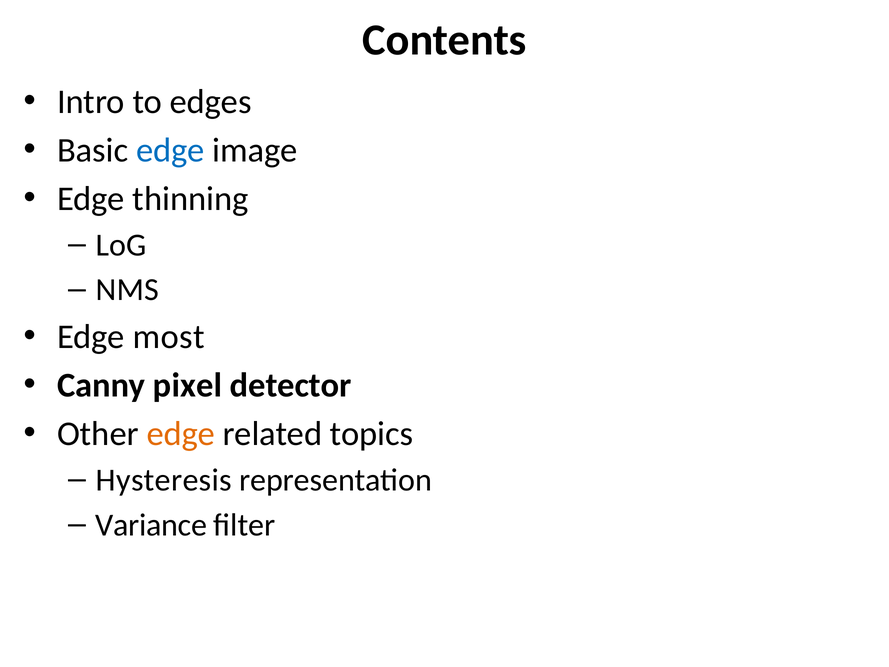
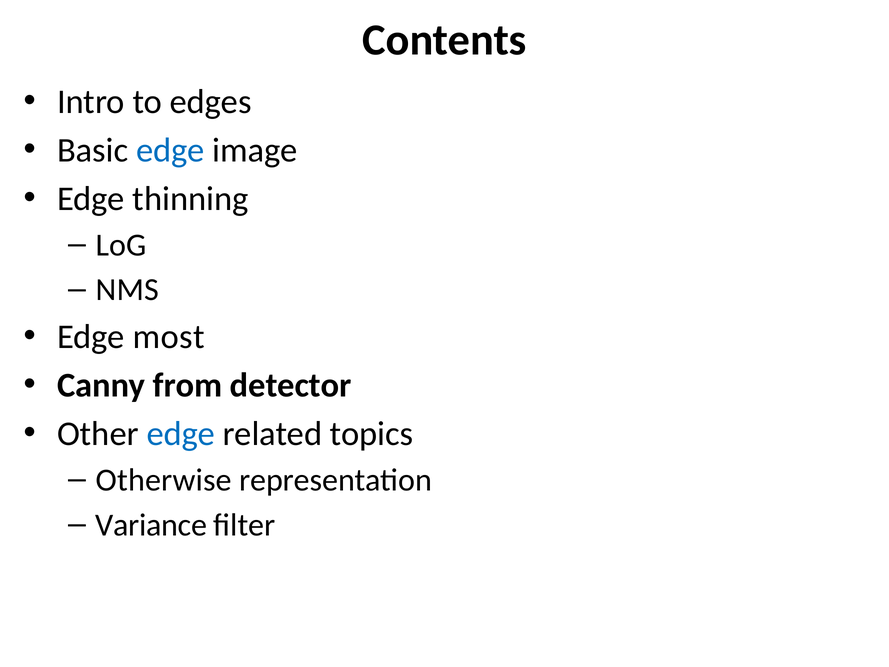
pixel: pixel -> from (188, 385)
edge colour: orange -> blue (181, 434)
Hysteresis: Hysteresis -> Otherwise (164, 480)
